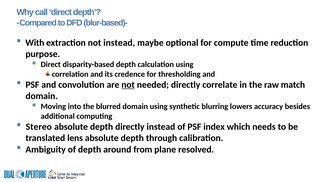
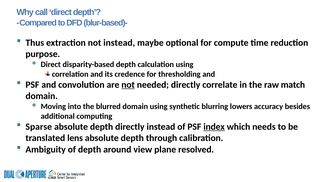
With: With -> Thus (35, 43)
Stereo: Stereo -> Sparse (39, 127)
index underline: none -> present (214, 127)
from: from -> view (143, 149)
